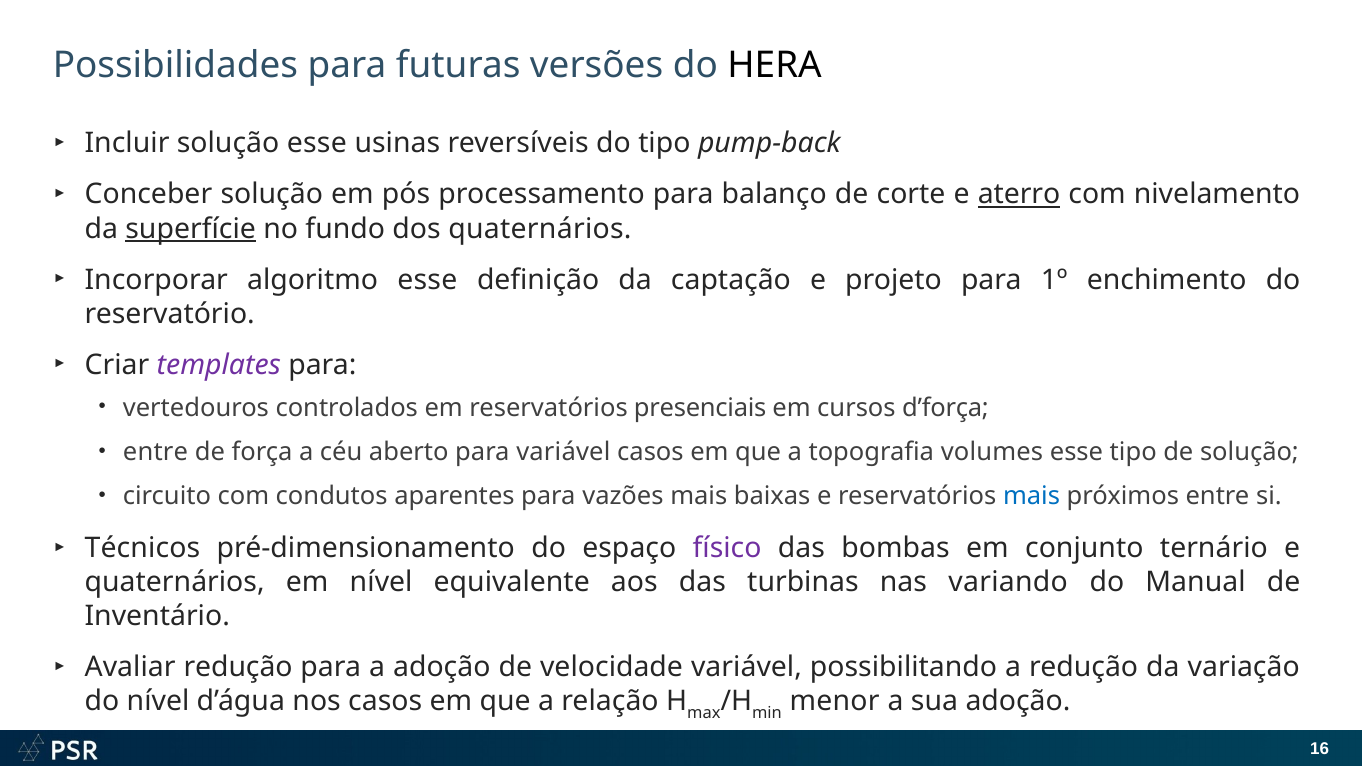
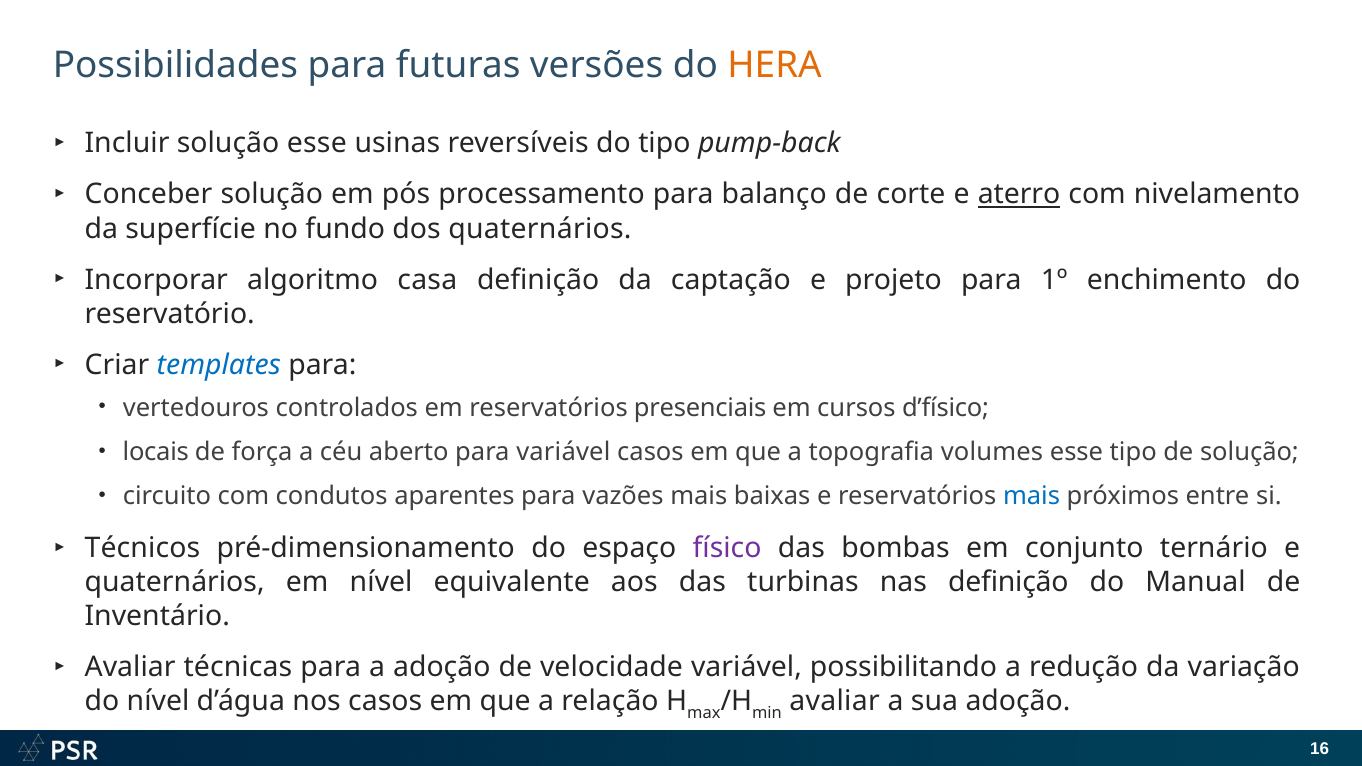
HERA colour: black -> orange (775, 65)
superfície underline: present -> none (191, 229)
algoritmo esse: esse -> casa (427, 280)
templates colour: purple -> blue (219, 365)
d’força: d’força -> d’físico (945, 408)
entre: entre -> locais (156, 452)
nas variando: variando -> definição (1008, 582)
Avaliar redução: redução -> técnicas (238, 668)
menor: menor -> avaliar (835, 702)
